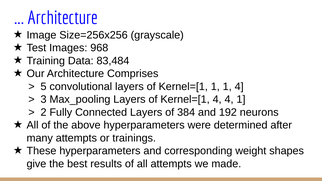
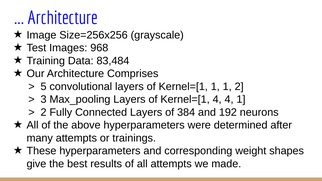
1 4: 4 -> 2 (239, 87)
